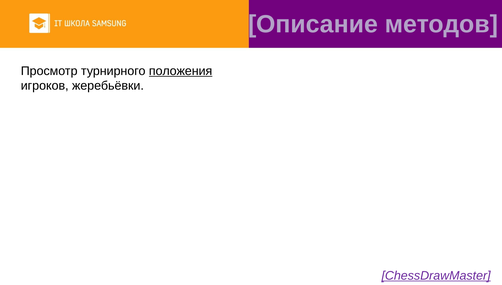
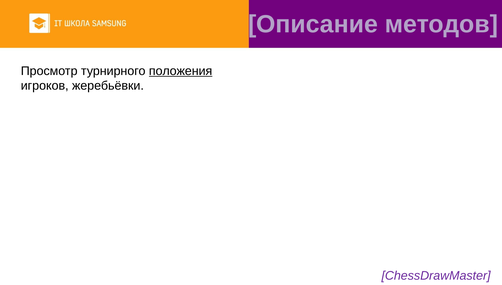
ChessDrawMaster underline: present -> none (436, 275)
